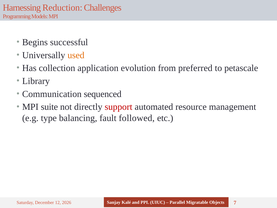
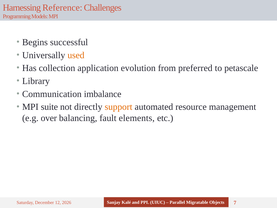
Reduction: Reduction -> Reference (62, 8)
sequenced: sequenced -> imbalance (103, 94)
support colour: red -> orange (119, 107)
type: type -> over (49, 118)
followed: followed -> elements (137, 118)
